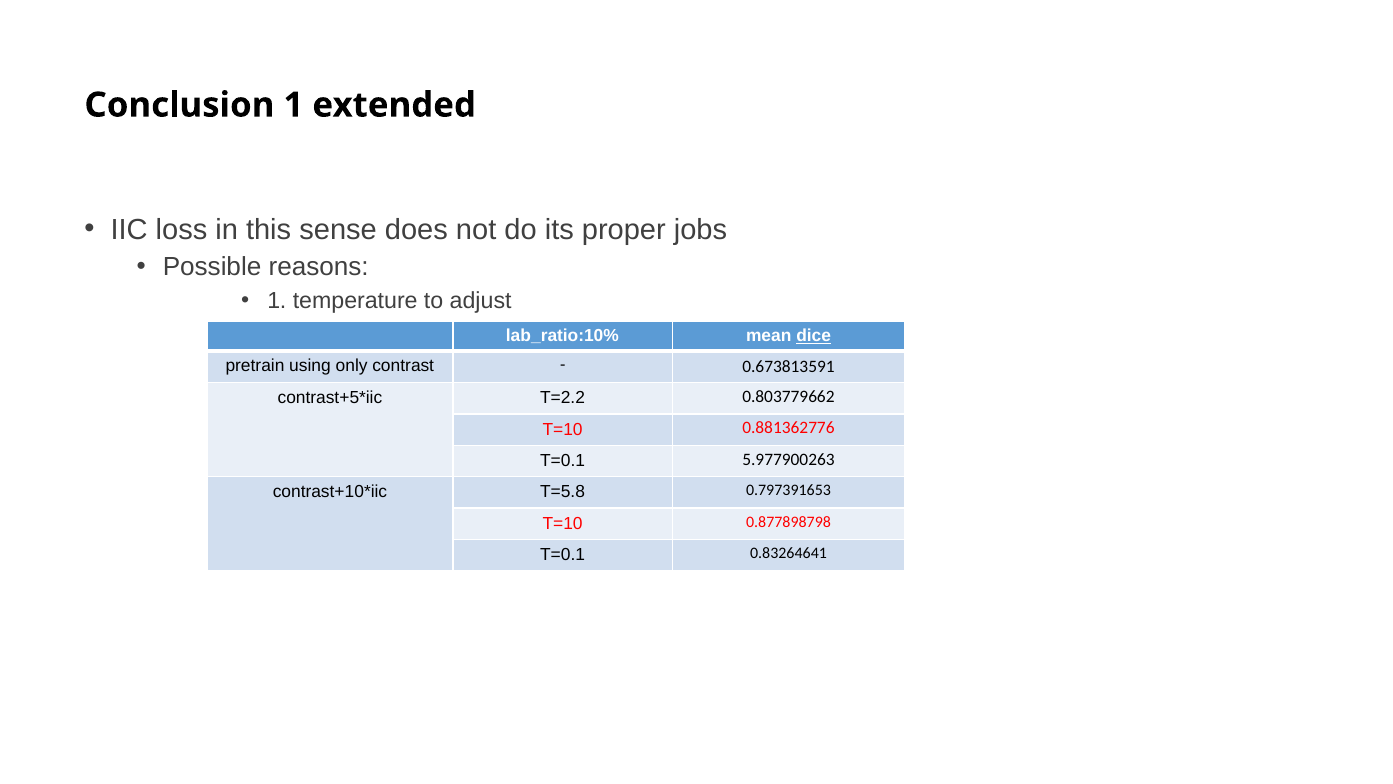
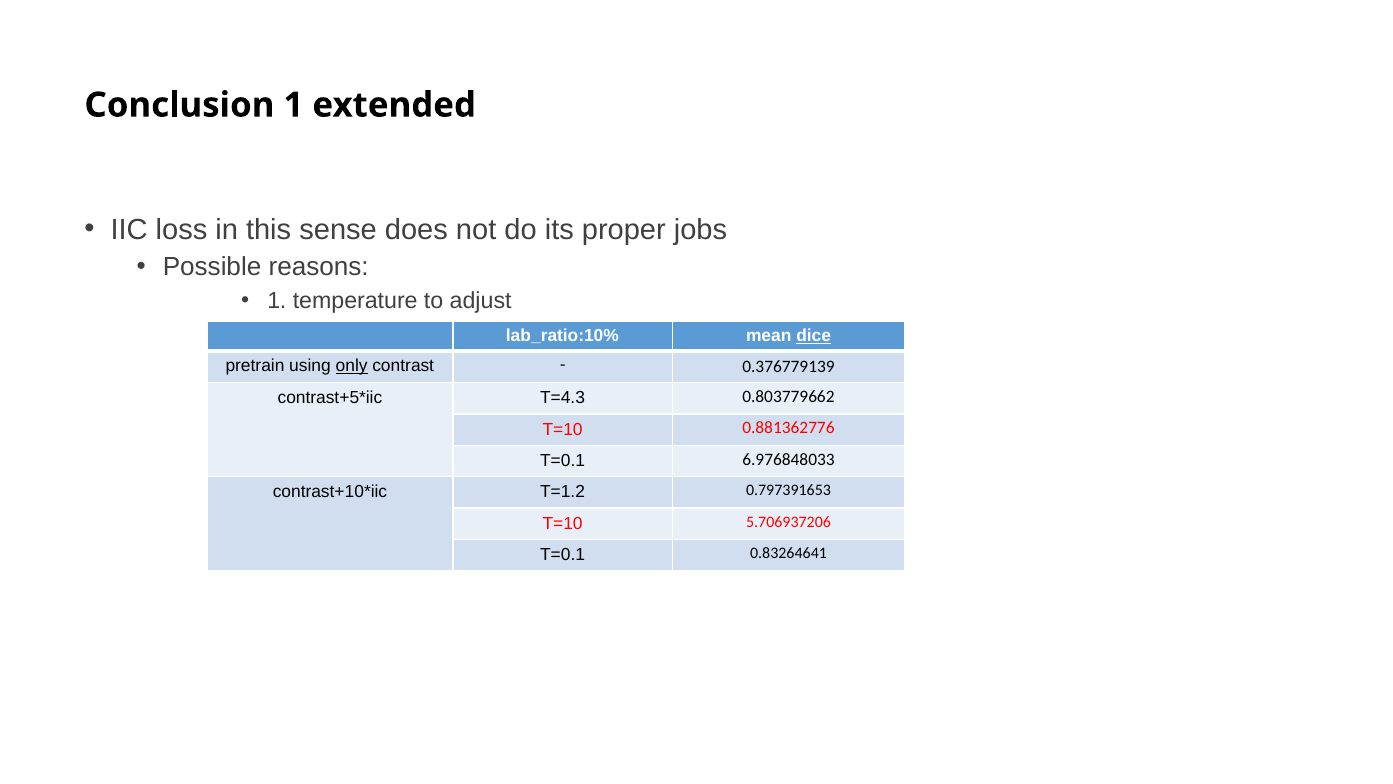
only underline: none -> present (352, 366)
0.673813591: 0.673813591 -> 0.376779139 (788, 367)
T=2.2: T=2.2 -> T=4.3 (563, 398)
5.977900263: 5.977900263 -> 6.976848033 (788, 459)
T=5.8: T=5.8 -> T=1.2 (563, 492)
0.877898798: 0.877898798 -> 5.706937206 (789, 522)
